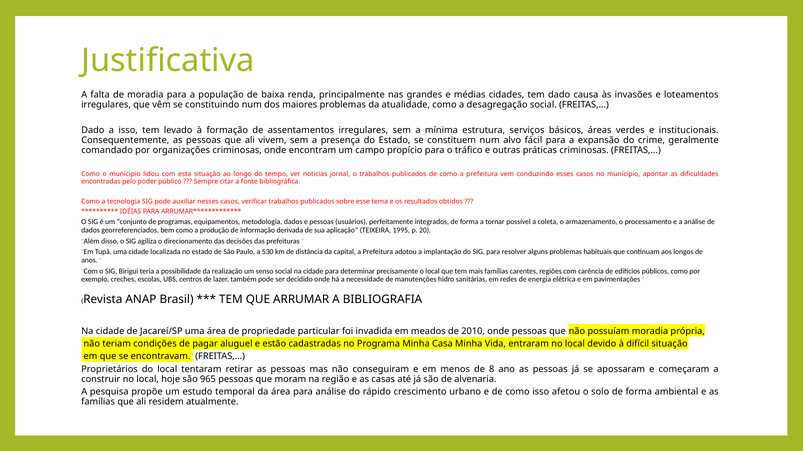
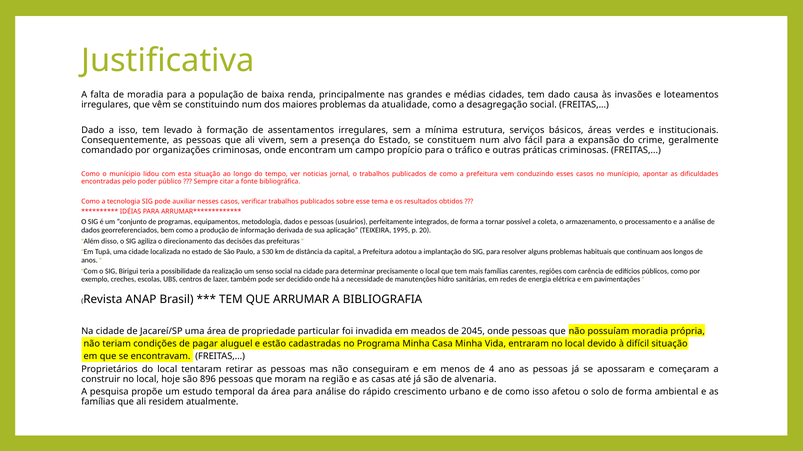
2010: 2010 -> 2045 (473, 331)
8: 8 -> 4 (492, 370)
965: 965 -> 896 (208, 380)
